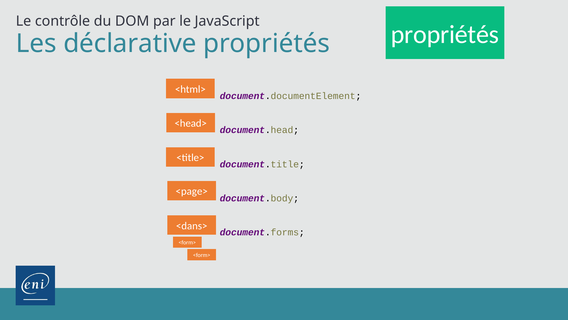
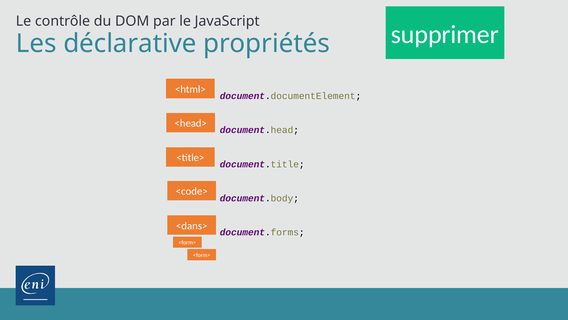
propriétés: propriétés -> supprimer (445, 34)
<page>: <page> -> <code> (192, 191)
